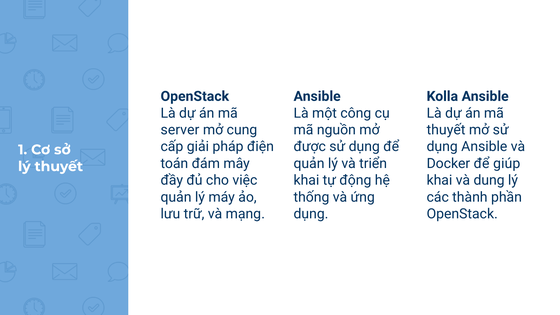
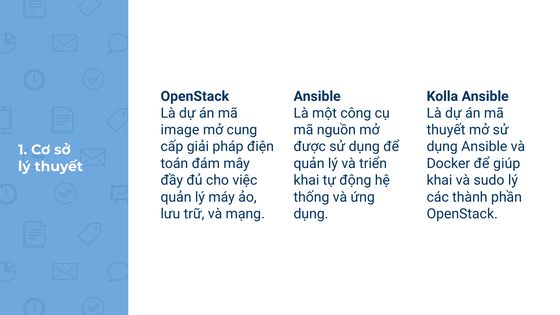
server: server -> image (180, 130)
dung: dung -> sudo (489, 180)
